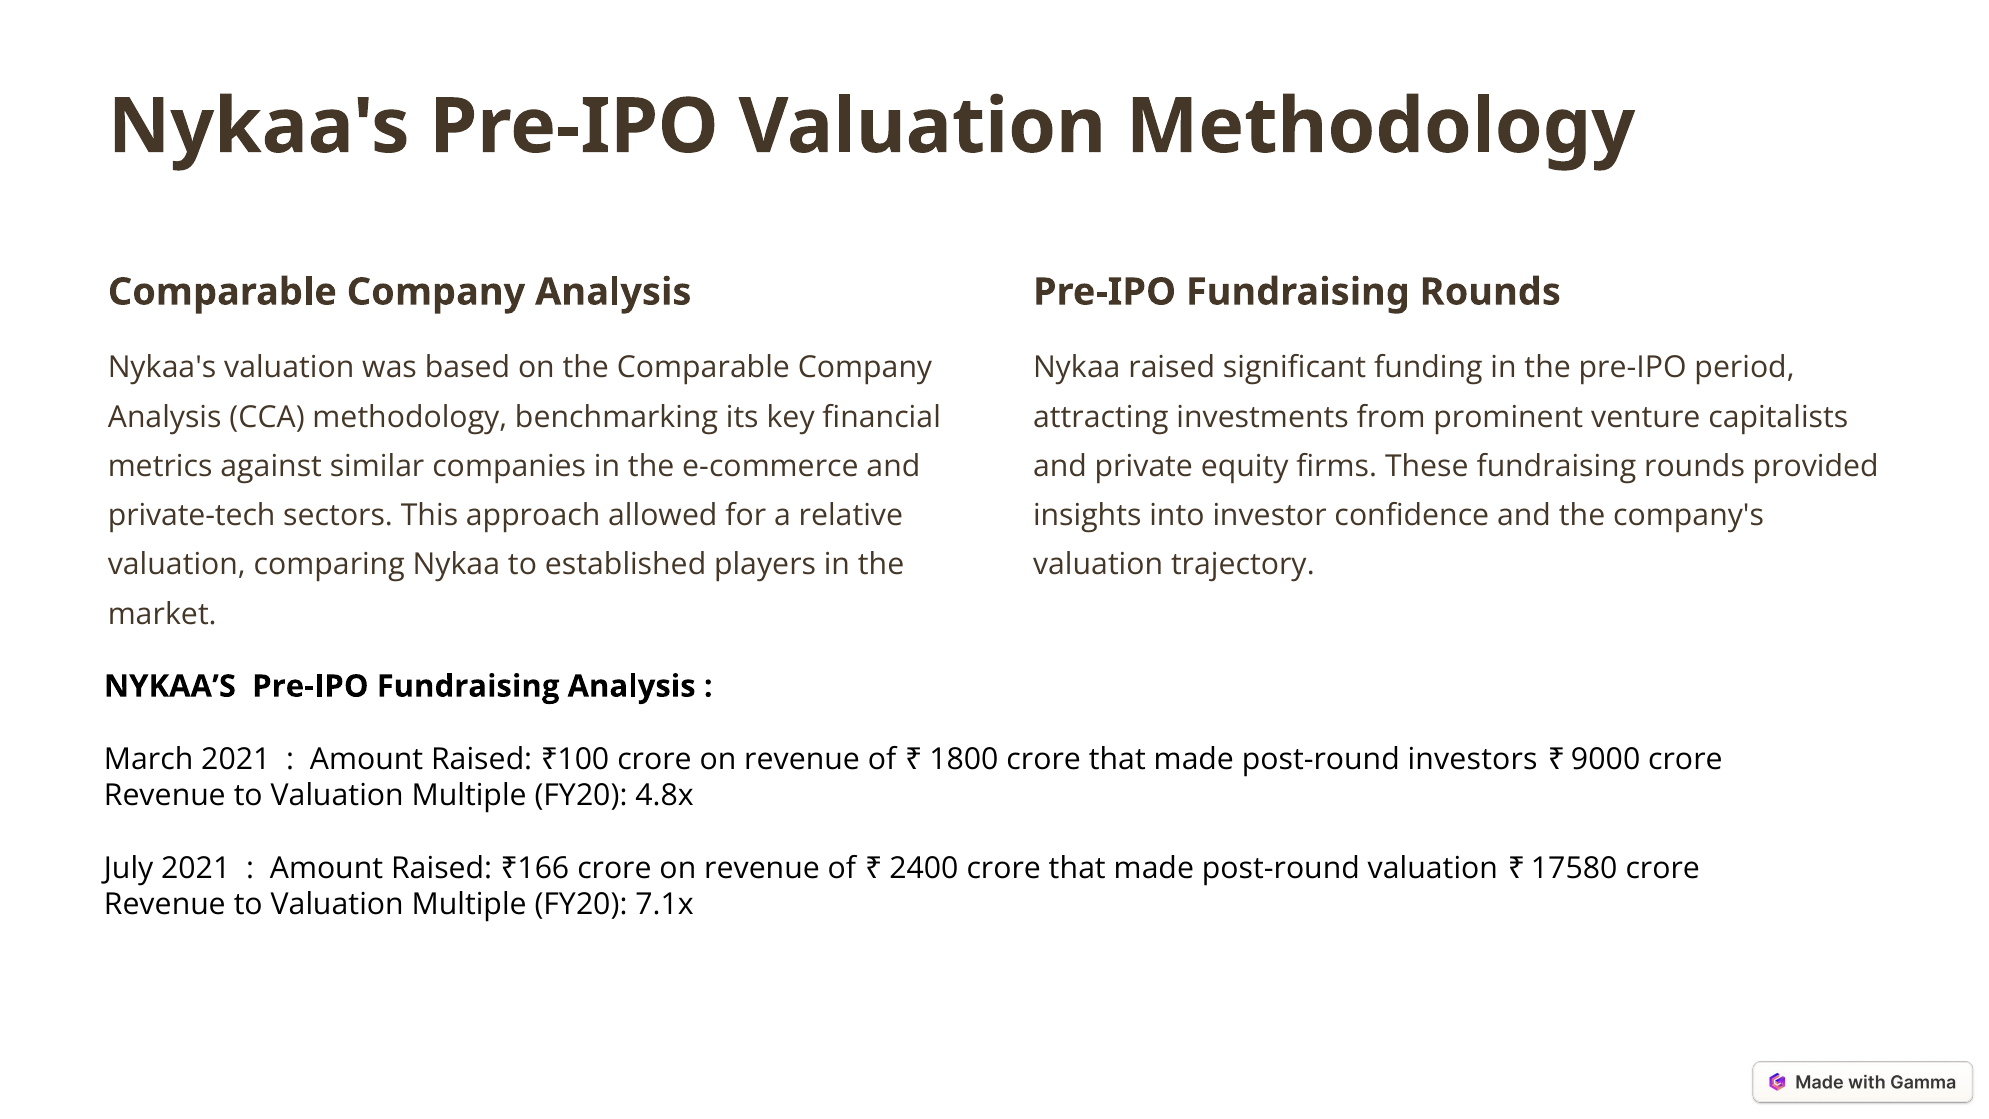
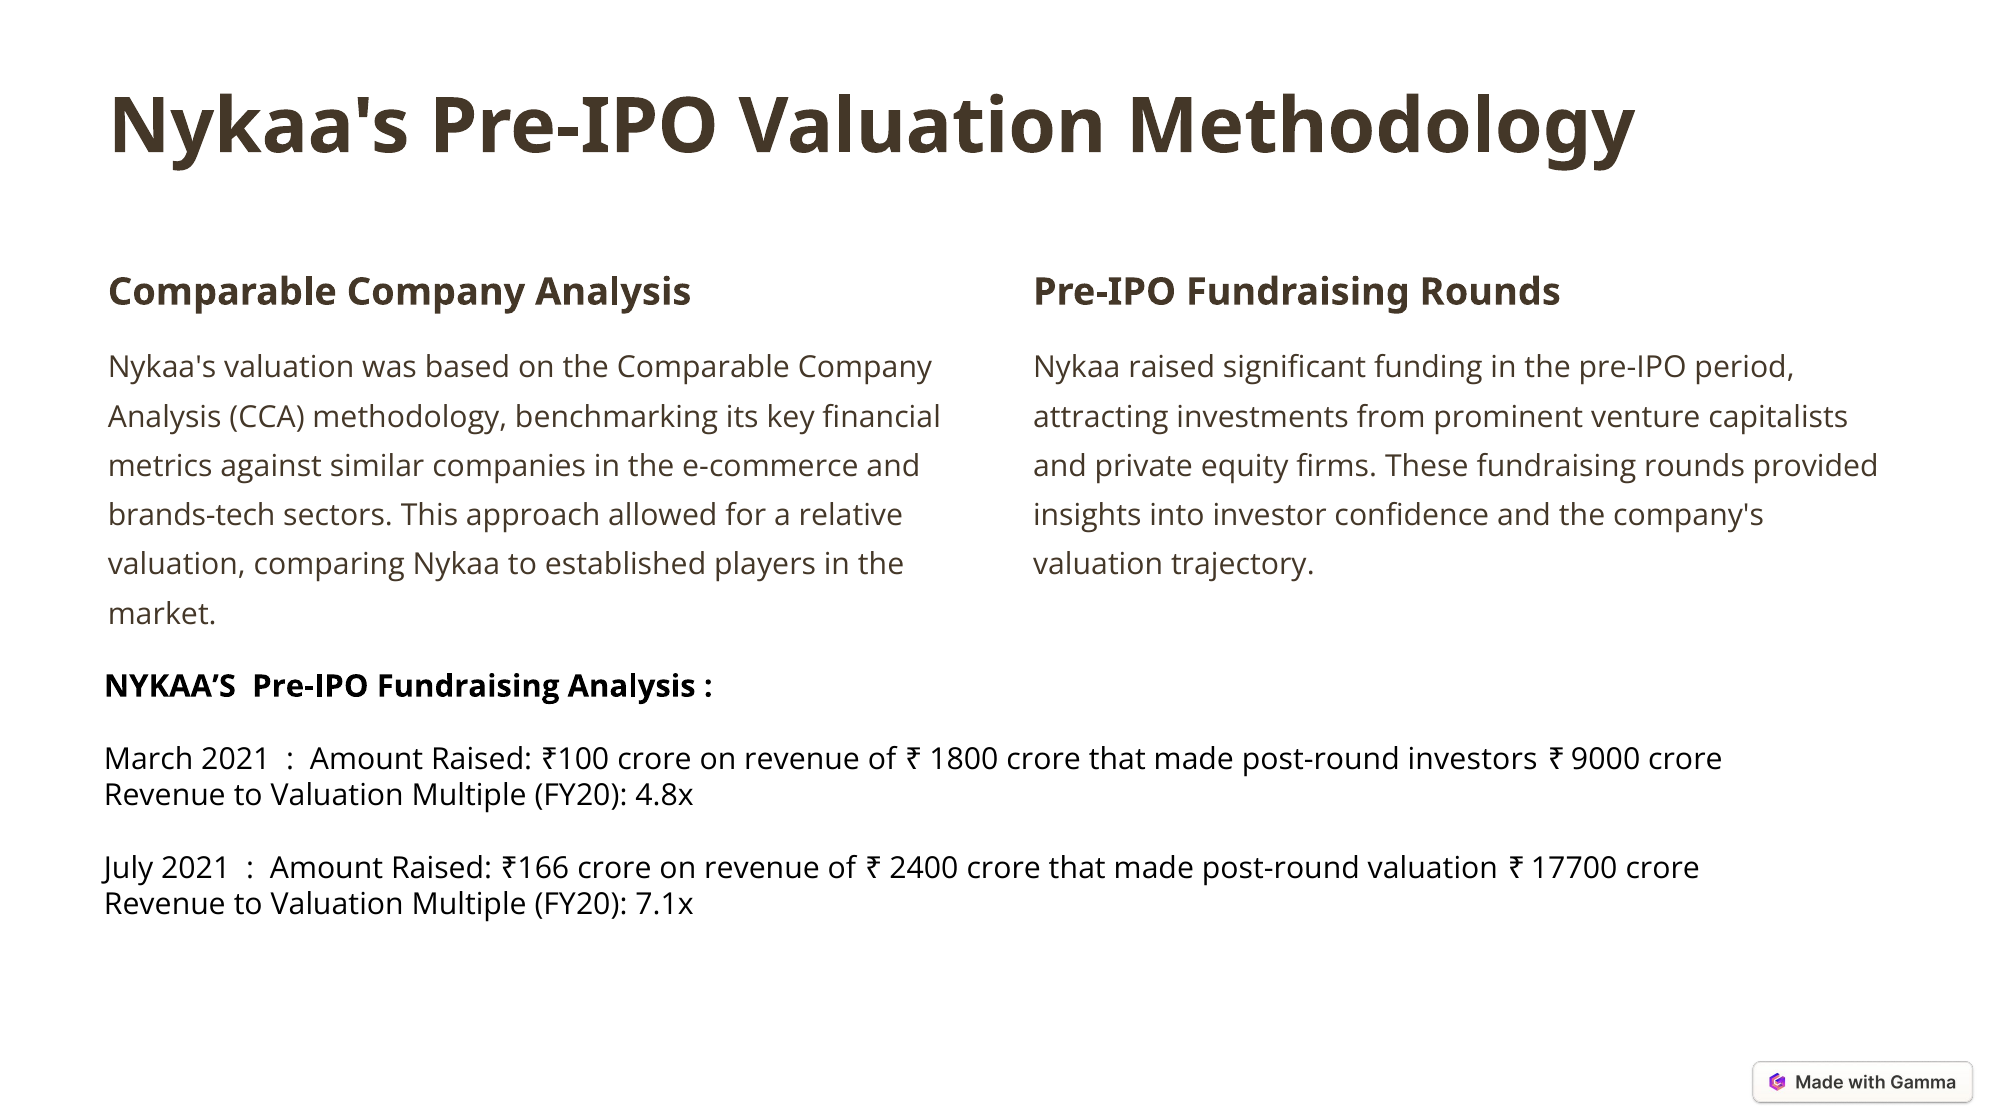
private-tech: private-tech -> brands-tech (192, 516)
17580: 17580 -> 17700 (1574, 868)
